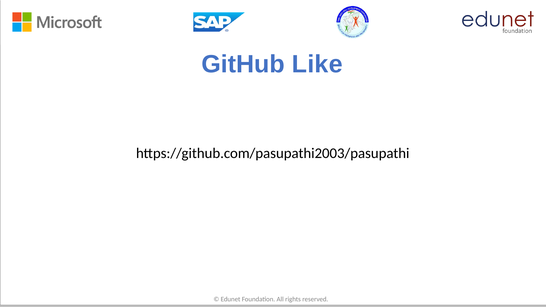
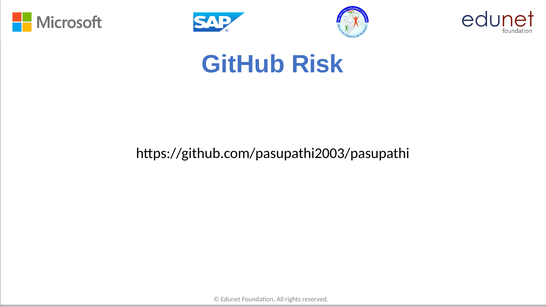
Like: Like -> Risk (317, 64)
